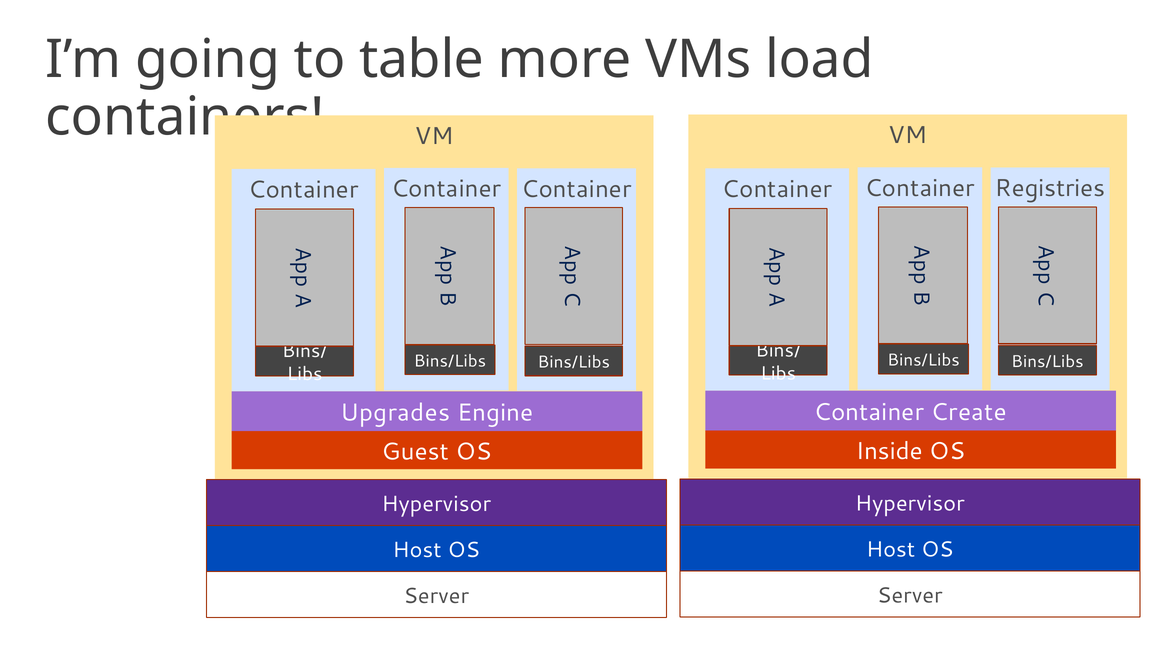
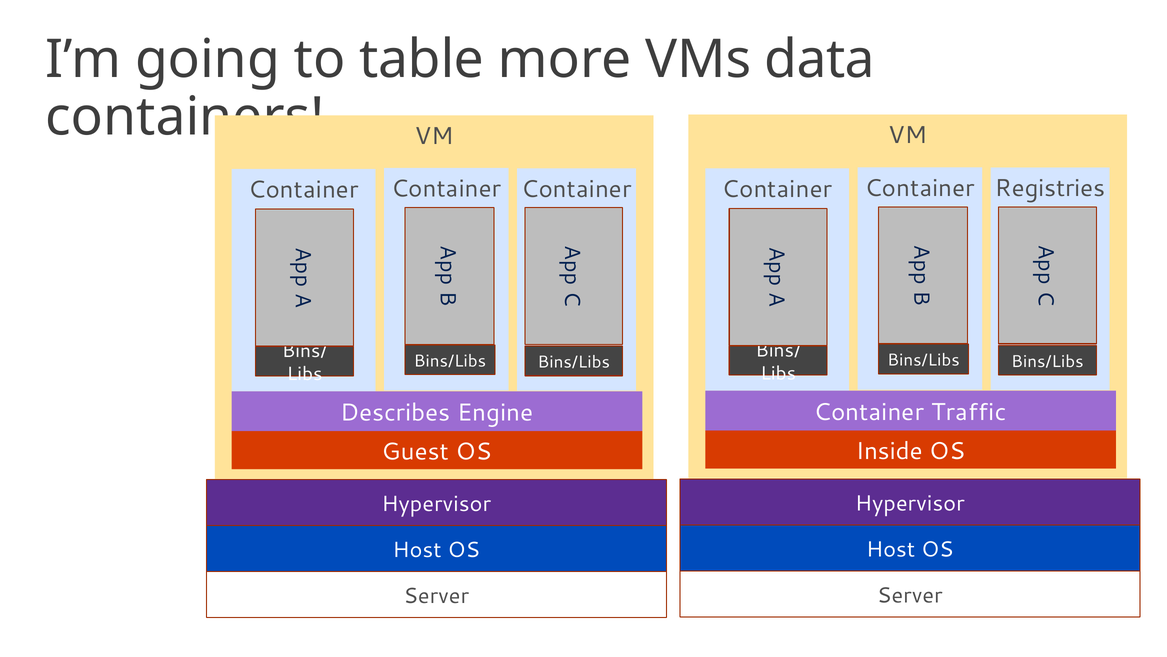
load: load -> data (820, 59)
Create: Create -> Traffic (969, 412)
Upgrades: Upgrades -> Describes (395, 413)
